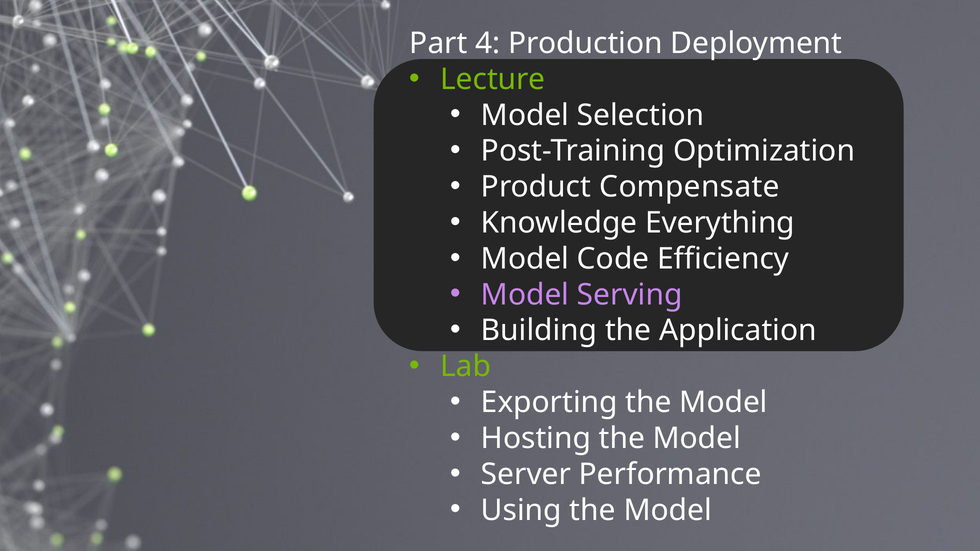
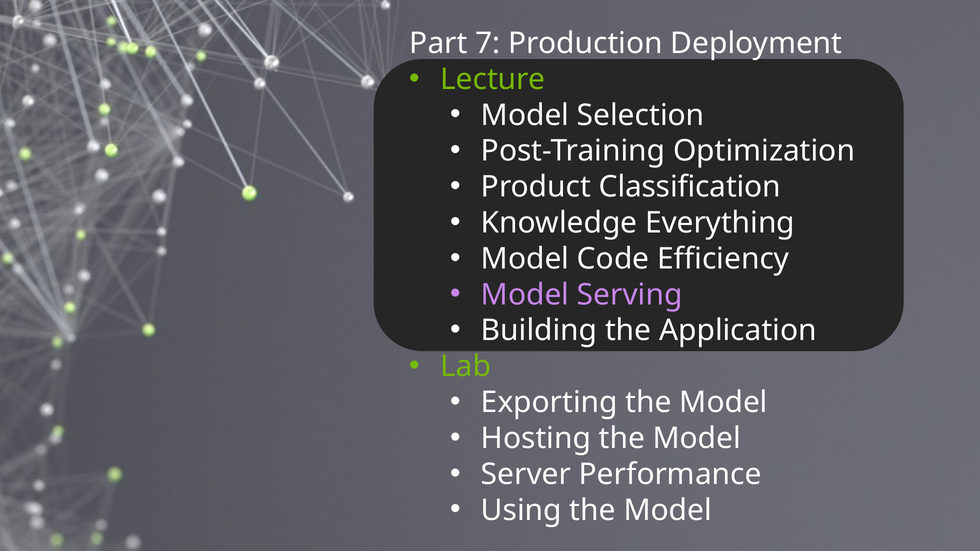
4: 4 -> 7 (488, 43)
Compensate: Compensate -> Classification (690, 187)
